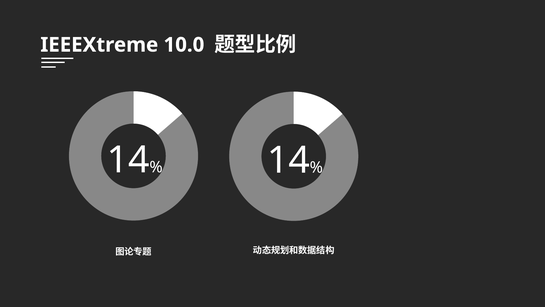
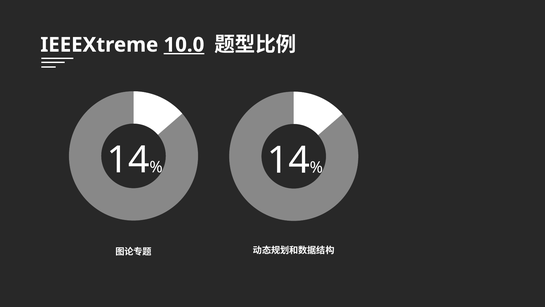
10.0 underline: none -> present (184, 45)
